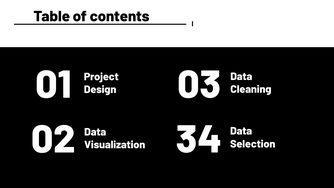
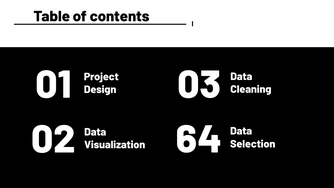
34: 34 -> 64 (199, 140)
